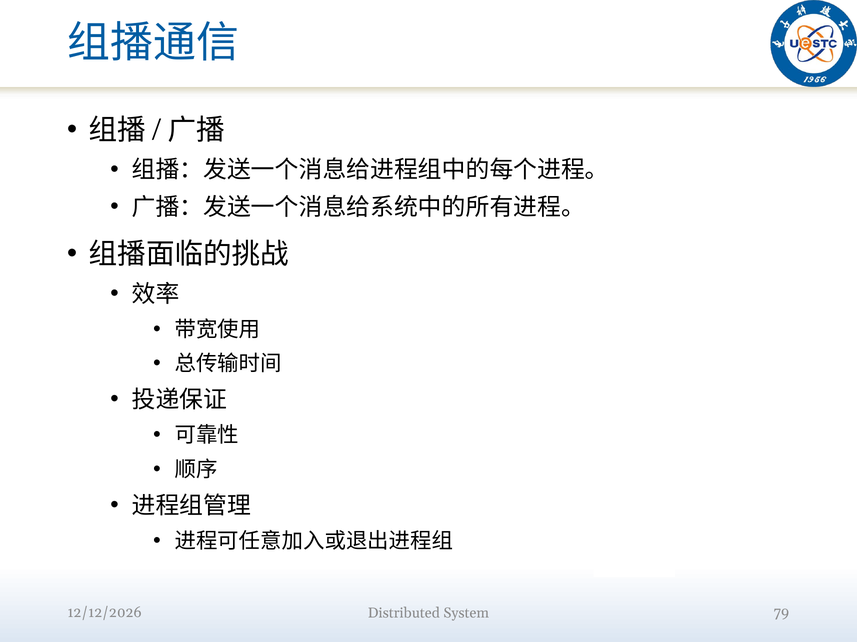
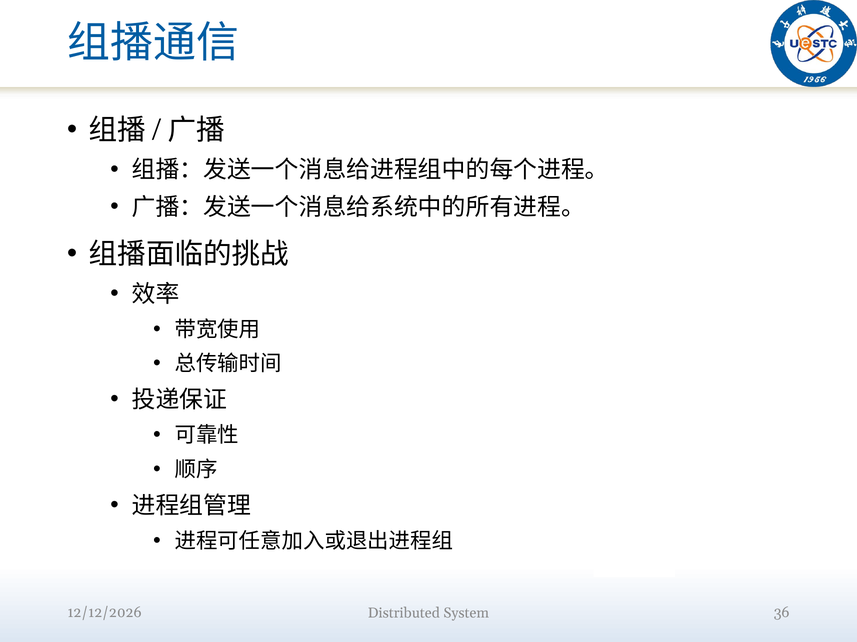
79: 79 -> 36 (782, 613)
